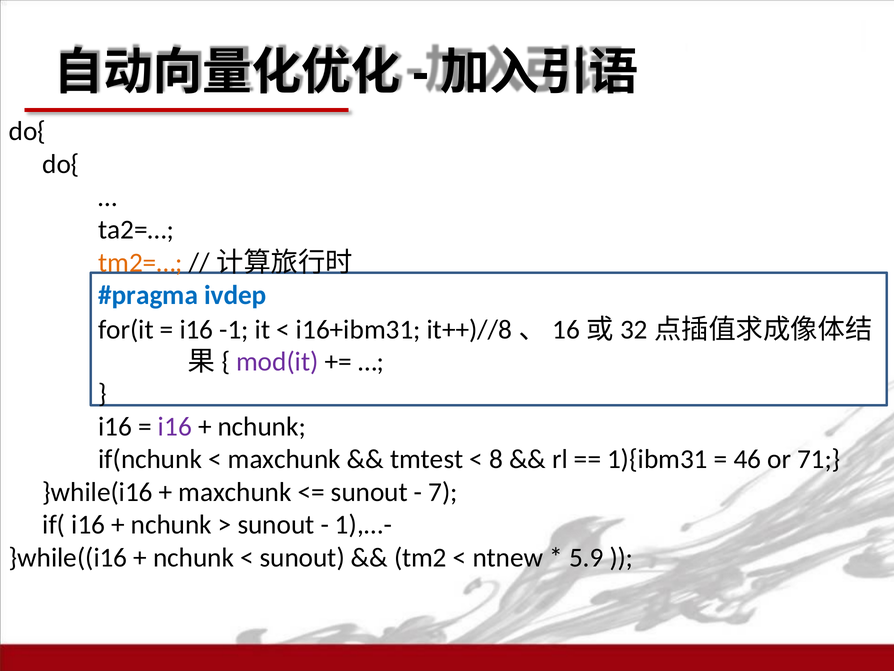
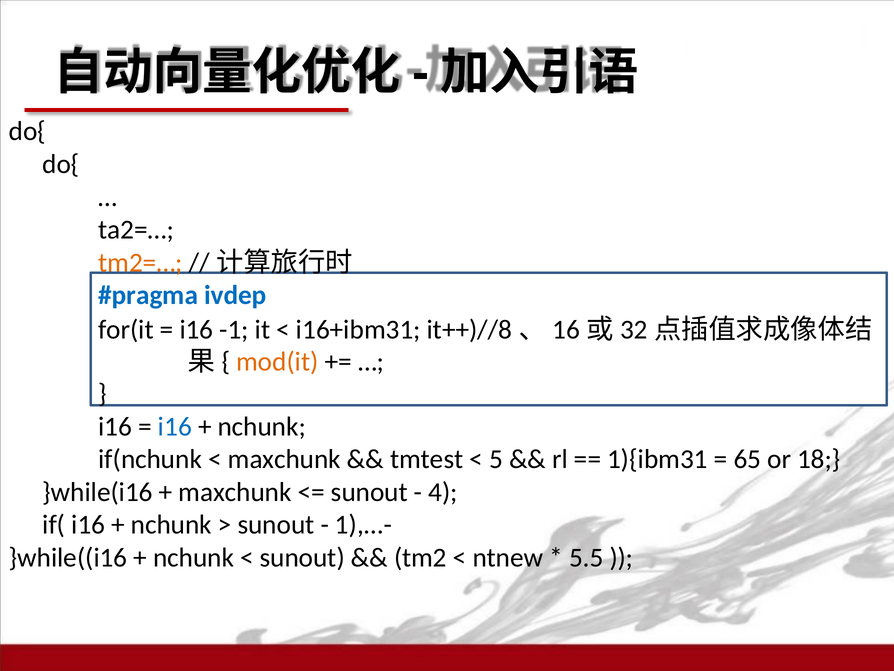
mod(it colour: purple -> orange (277, 362)
i16 colour: purple -> blue (175, 426)
8: 8 -> 5 (496, 459)
46: 46 -> 65 (747, 459)
71: 71 -> 18 (819, 459)
7: 7 -> 4 (443, 492)
5.9: 5.9 -> 5.5 (586, 557)
